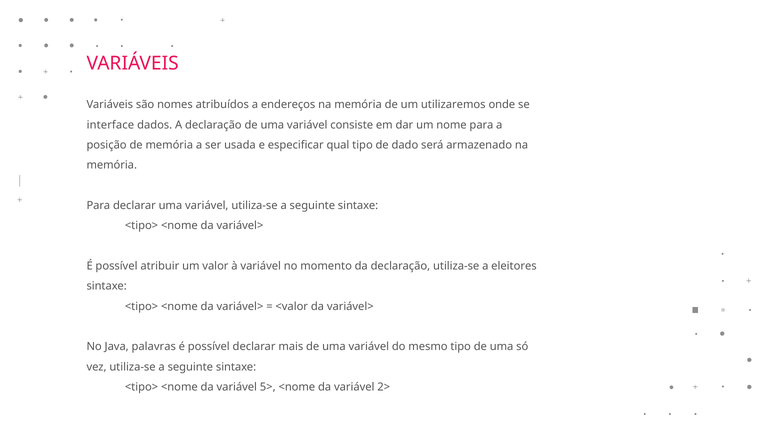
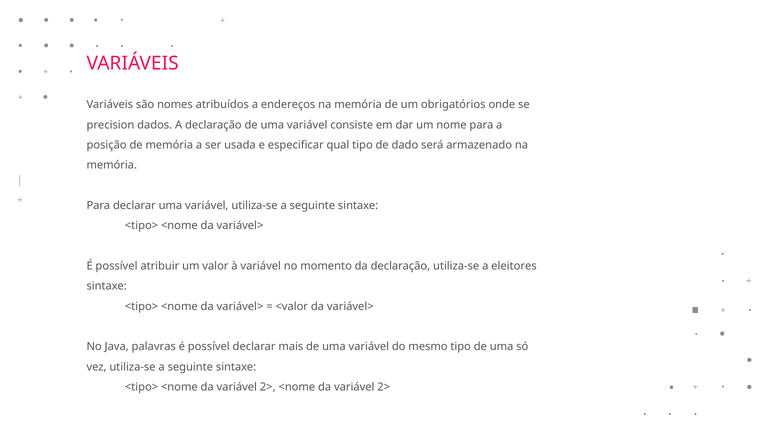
utilizaremos: utilizaremos -> obrigatórios (453, 105)
interface: interface -> precision (110, 125)
5>: 5> -> 2> (268, 387)
